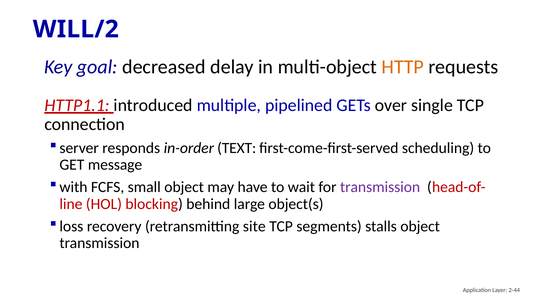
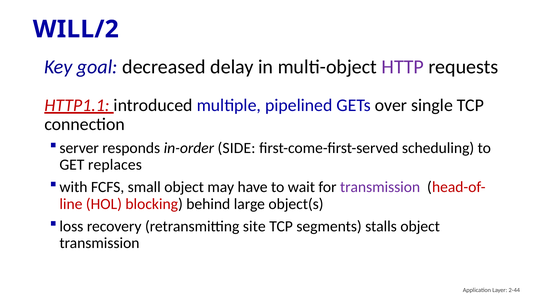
HTTP colour: orange -> purple (403, 67)
TEXT: TEXT -> SIDE (237, 148)
message: message -> replaces (115, 165)
